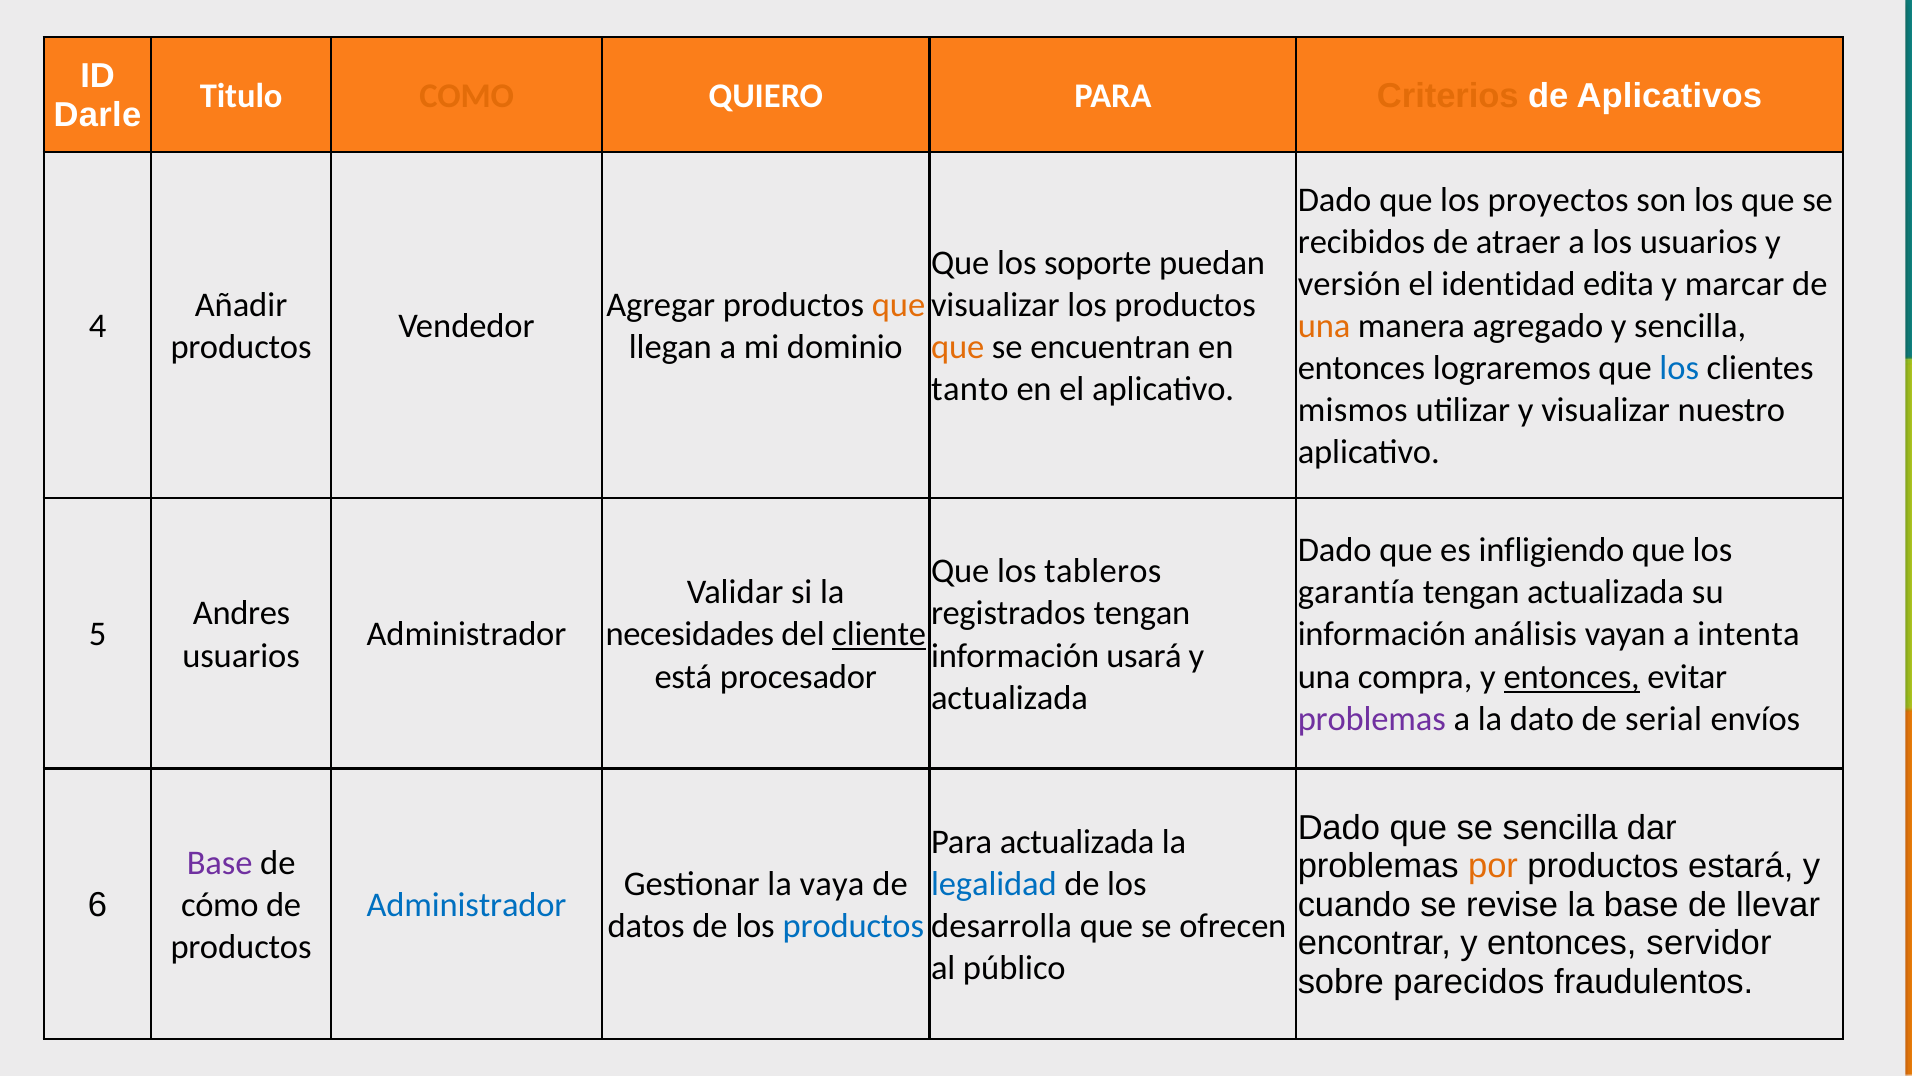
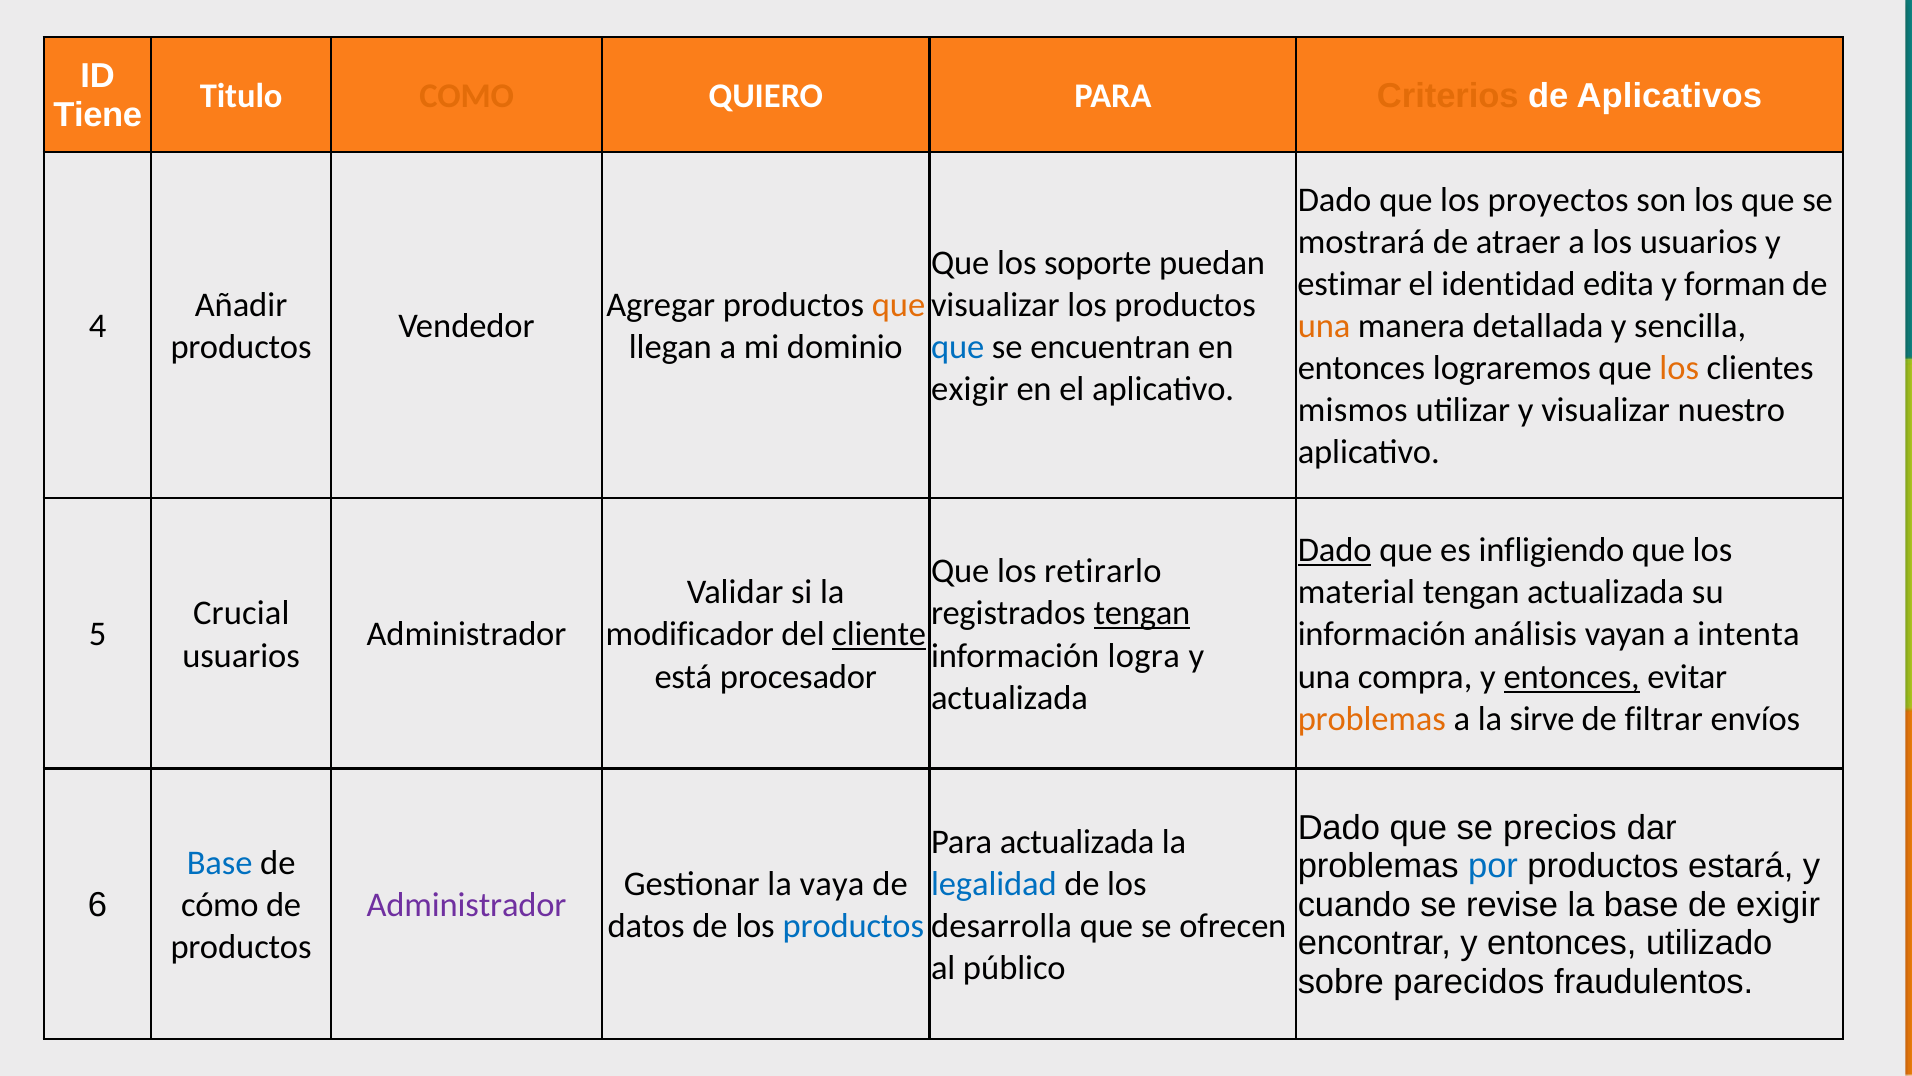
Darle: Darle -> Tiene (98, 115)
recibidos: recibidos -> mostrará (1362, 242)
versión: versión -> estimar (1350, 284)
marcar: marcar -> forman (1735, 284)
agregado: agregado -> detallada (1538, 326)
que colour: orange -> blue (958, 347)
los colour: blue -> orange (1679, 368)
tanto: tanto -> exigir (970, 389)
Dado underline: none -> present (1335, 550)
tableros: tableros -> retirarlo (1103, 571)
garantía: garantía -> material (1356, 592)
Andres: Andres -> Crucial (241, 613)
tengan underline: none -> present (1142, 613)
necesidades: necesidades -> modificador (690, 634)
usará: usará -> logra (1144, 655)
problemas colour: purple -> orange (1372, 718)
dato: dato -> sirve (1542, 718)
serial: serial -> filtrar (1664, 718)
se sencilla: sencilla -> precios (1560, 827)
Base colour: purple -> blue (220, 862)
por colour: orange -> blue (1493, 866)
de llevar: llevar -> exigir (1778, 905)
Administrador colour: blue -> purple (467, 904)
servidor: servidor -> utilizado (1709, 943)
